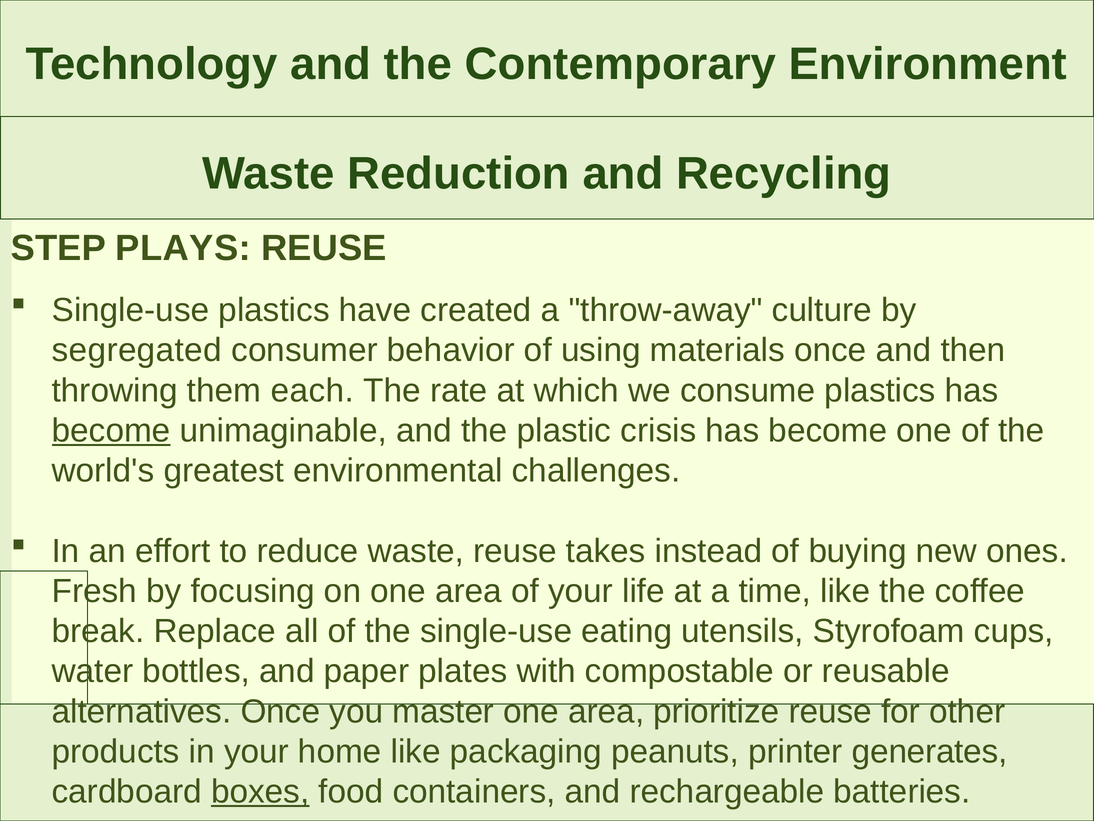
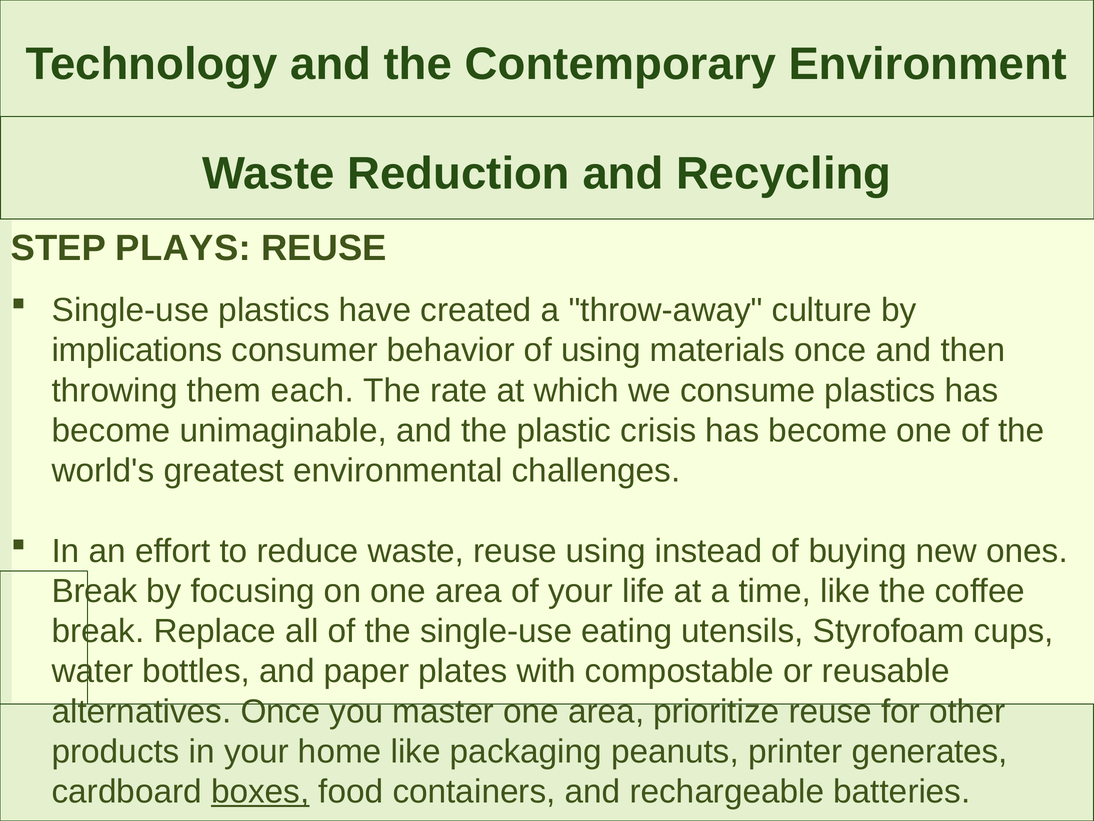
segregated: segregated -> implications (137, 350)
become underline: present -> none (111, 430)
reuse takes: takes -> using (606, 551)
Fresh: Fresh -> Break (95, 591)
